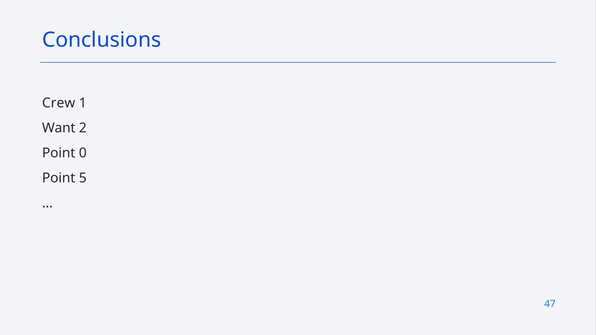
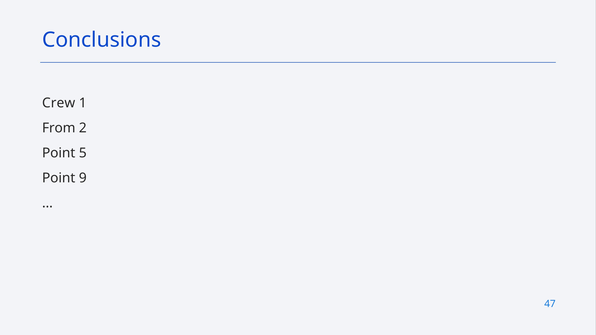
Want: Want -> From (59, 128)
0: 0 -> 5 (83, 153)
5: 5 -> 9 (83, 178)
